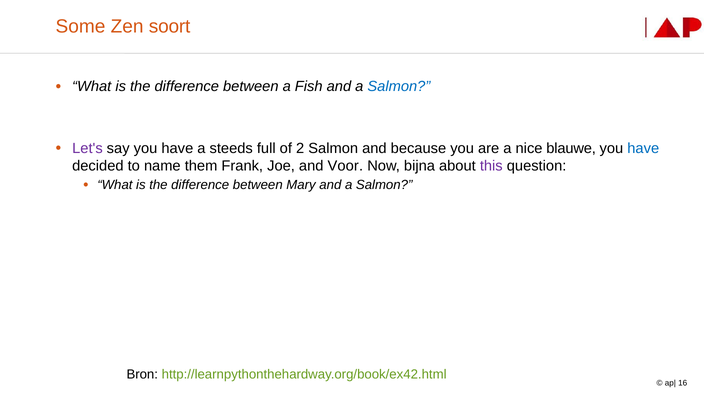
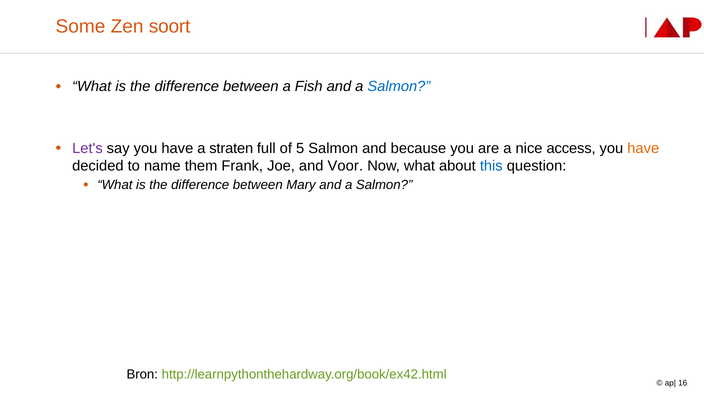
steeds: steeds -> straten (231, 148)
2: 2 -> 5 (300, 148)
blauwe: blauwe -> access (571, 148)
have colour: blue -> orange (643, 148)
Now bijna: bijna -> what (419, 166)
this colour: purple -> blue (491, 166)
